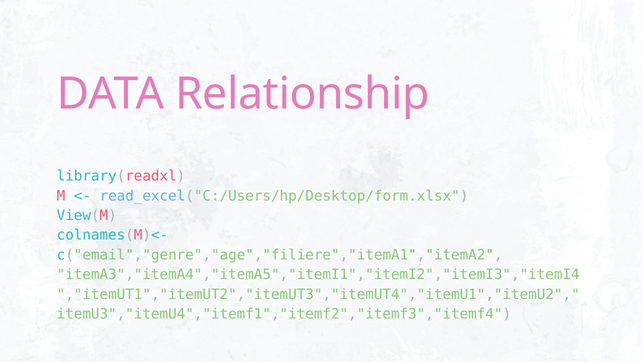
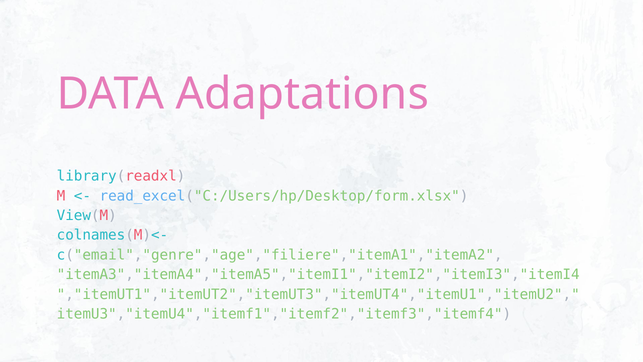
Relationship: Relationship -> Adaptations (302, 94)
